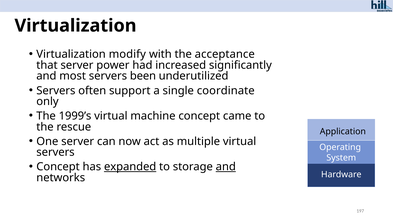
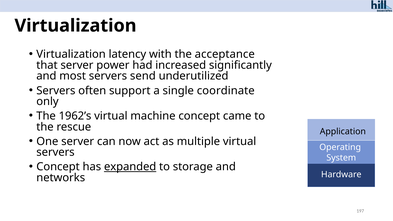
modify: modify -> latency (127, 54)
been: been -> send (143, 76)
1999’s: 1999’s -> 1962’s (75, 116)
and underline: present -> none (226, 167)
